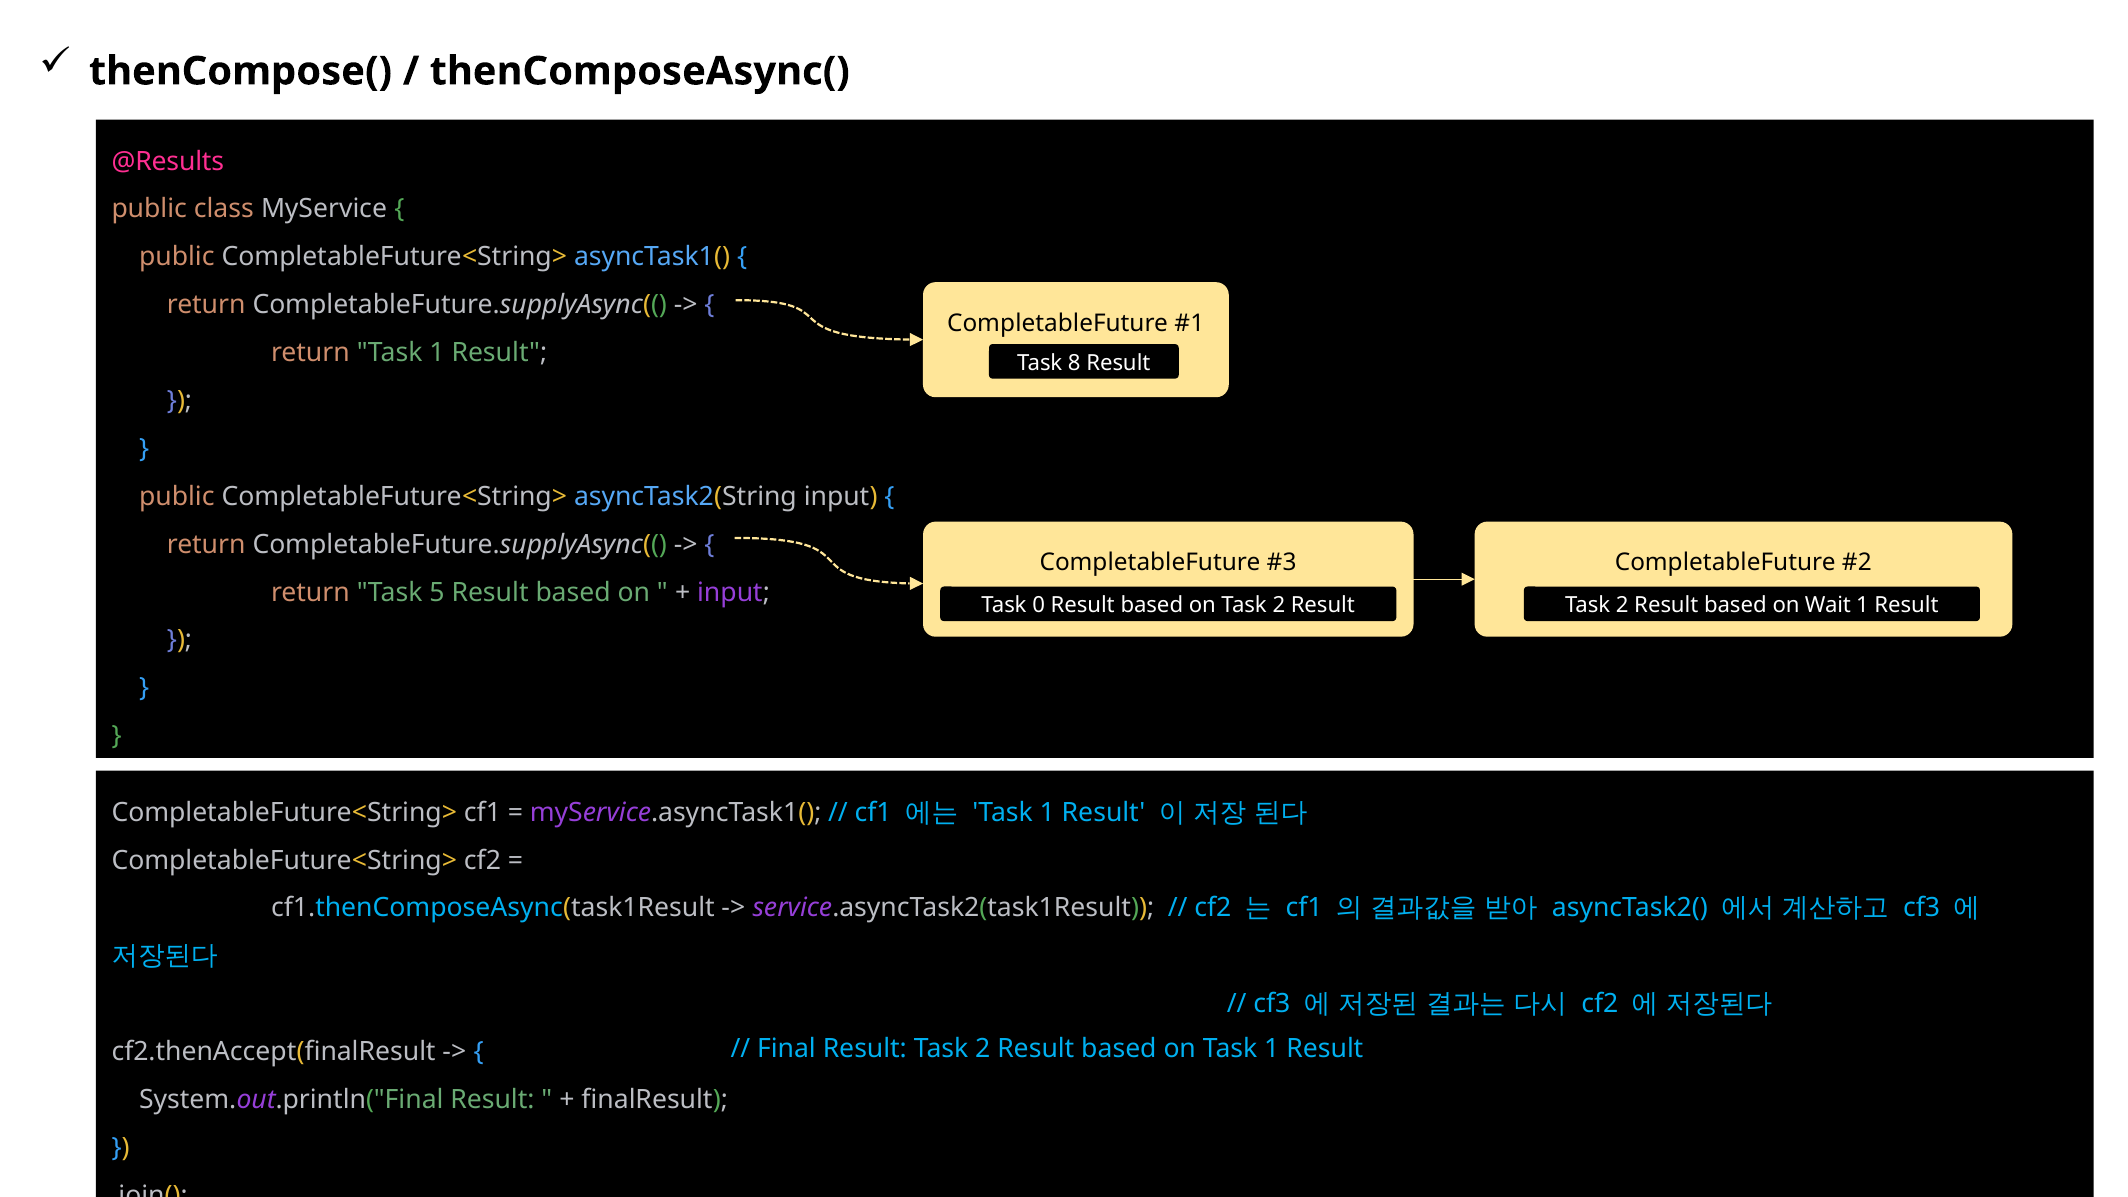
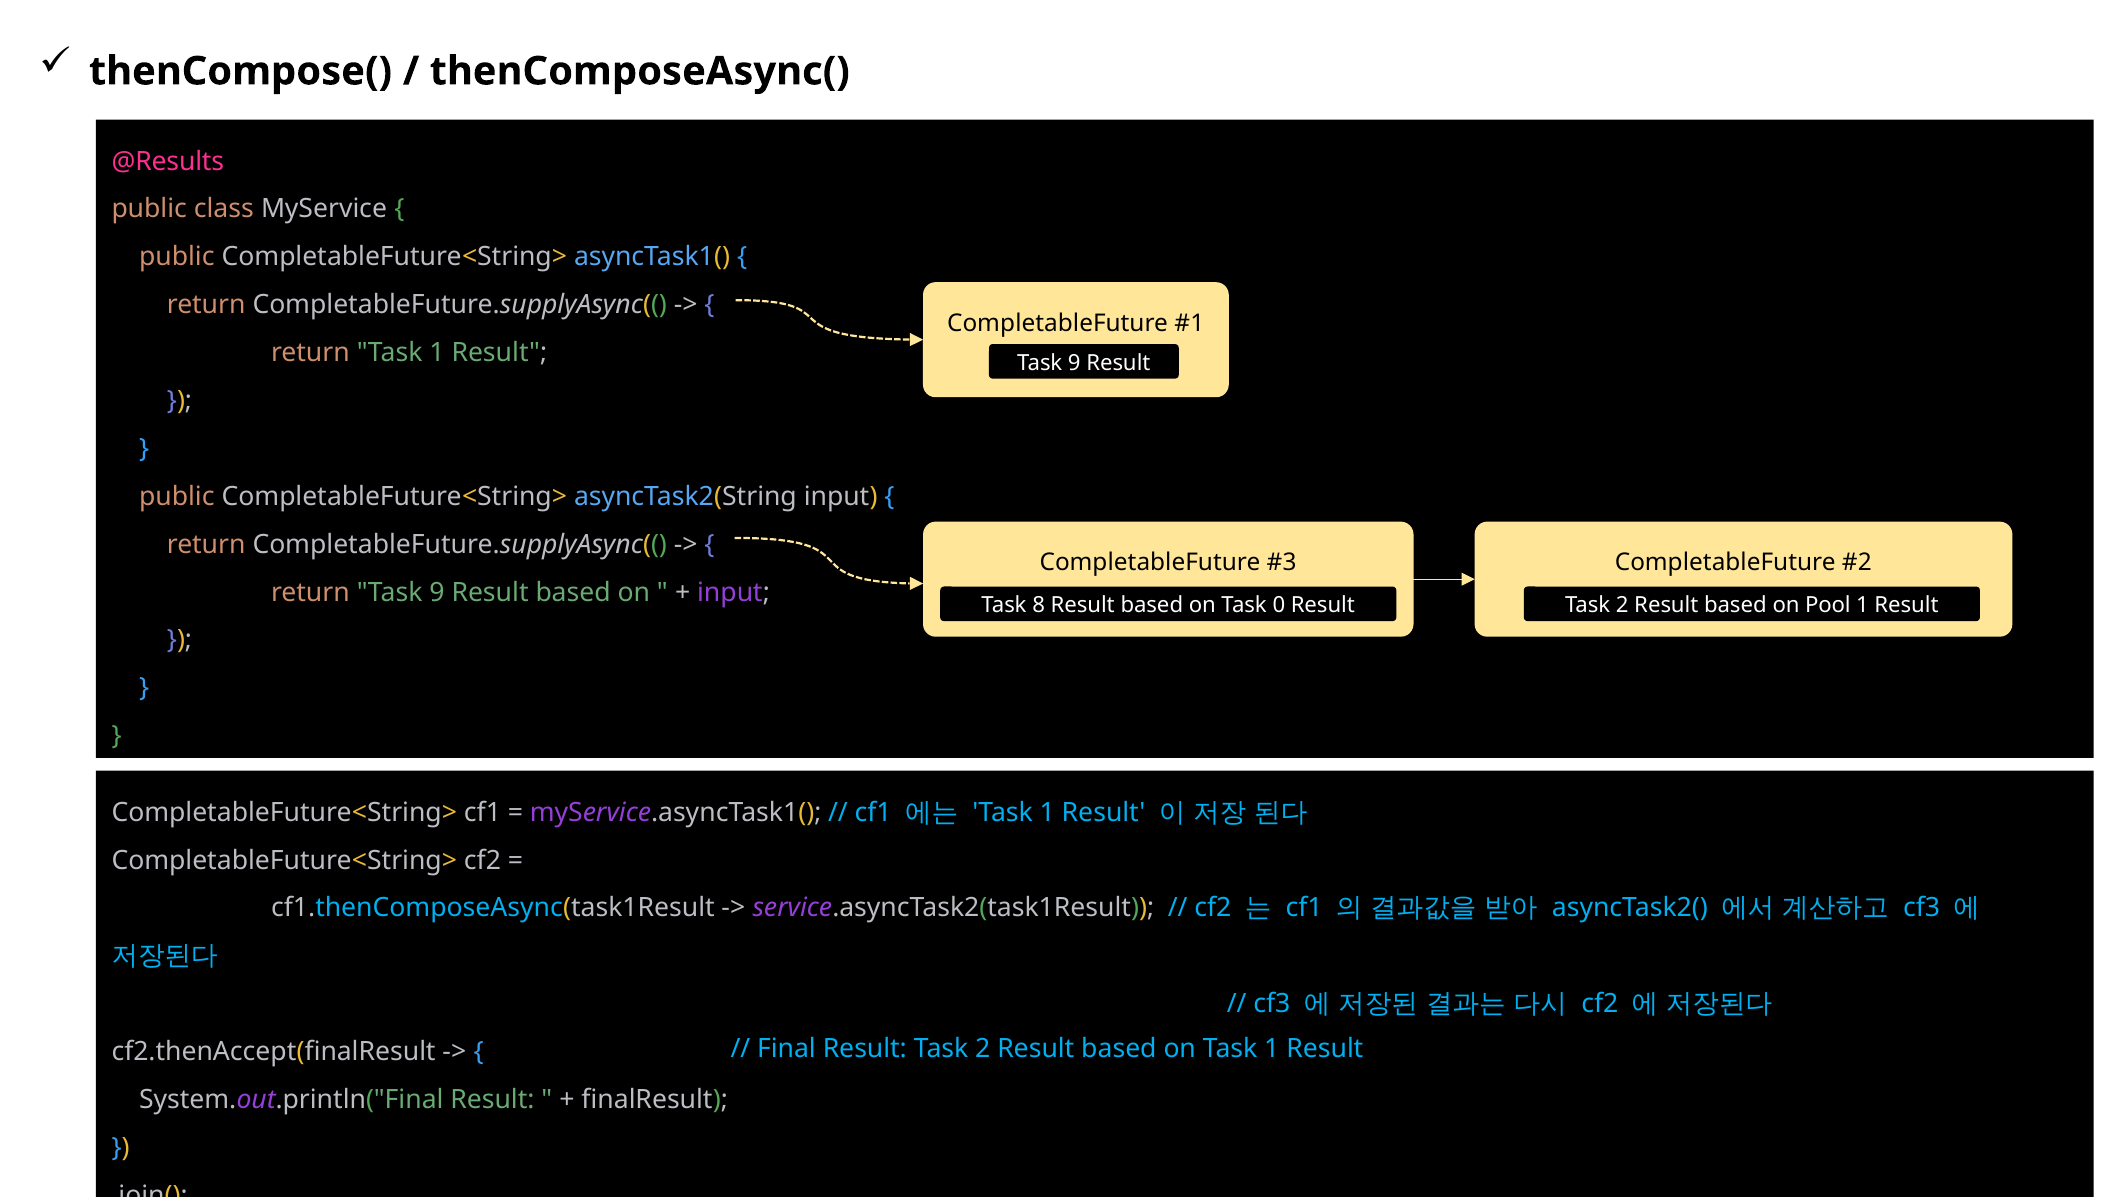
8: 8 -> 9 (1074, 363)
return Task 5: 5 -> 9 (437, 592)
0: 0 -> 8 (1039, 605)
on Task 2: 2 -> 0 (1279, 605)
Wait: Wait -> Pool (1828, 605)
